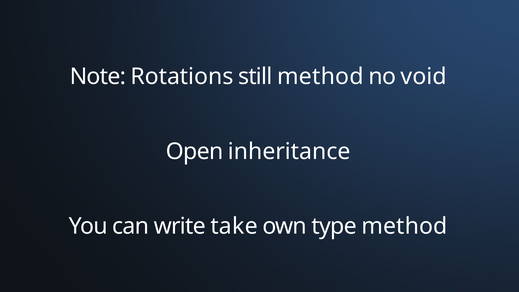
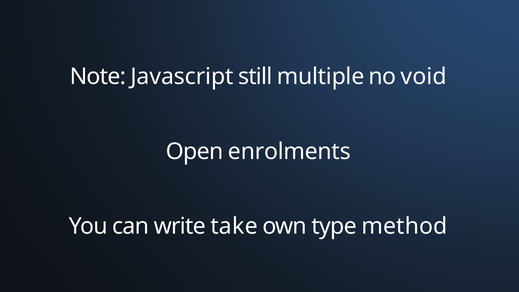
Rotations: Rotations -> Javascript (182, 77)
still method: method -> multiple (321, 77)
inheritance: inheritance -> enrolments (289, 151)
